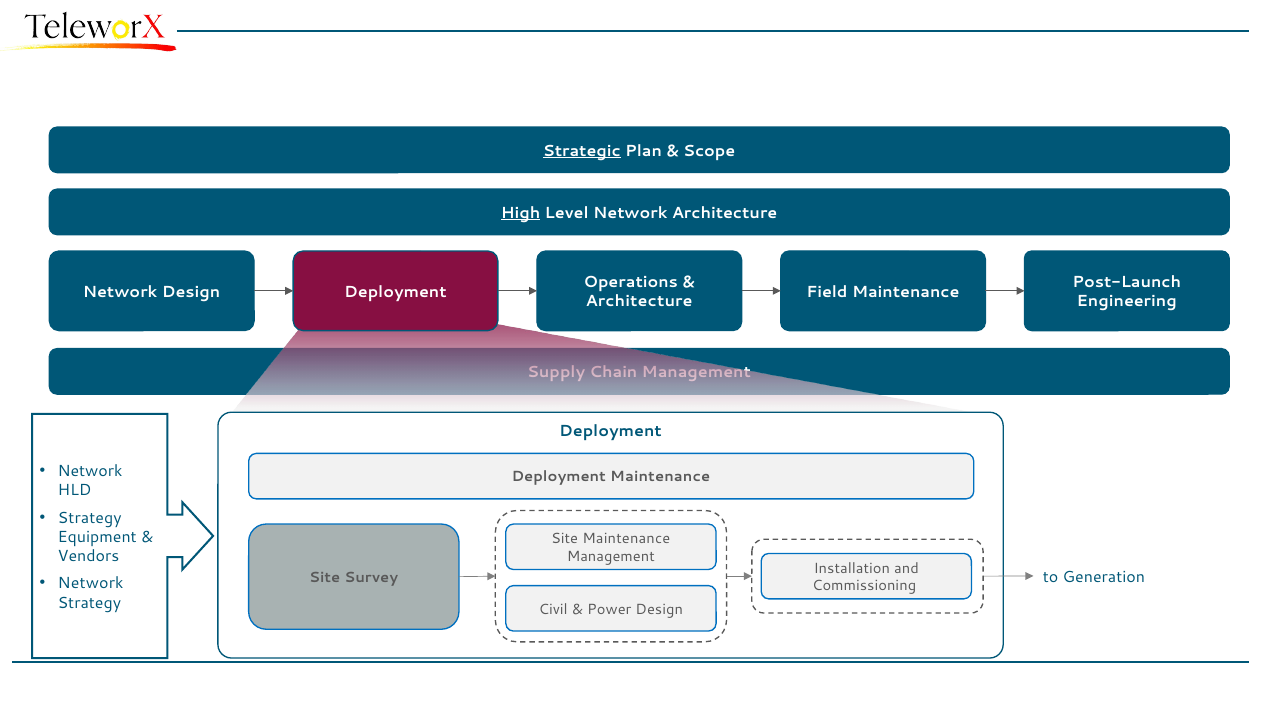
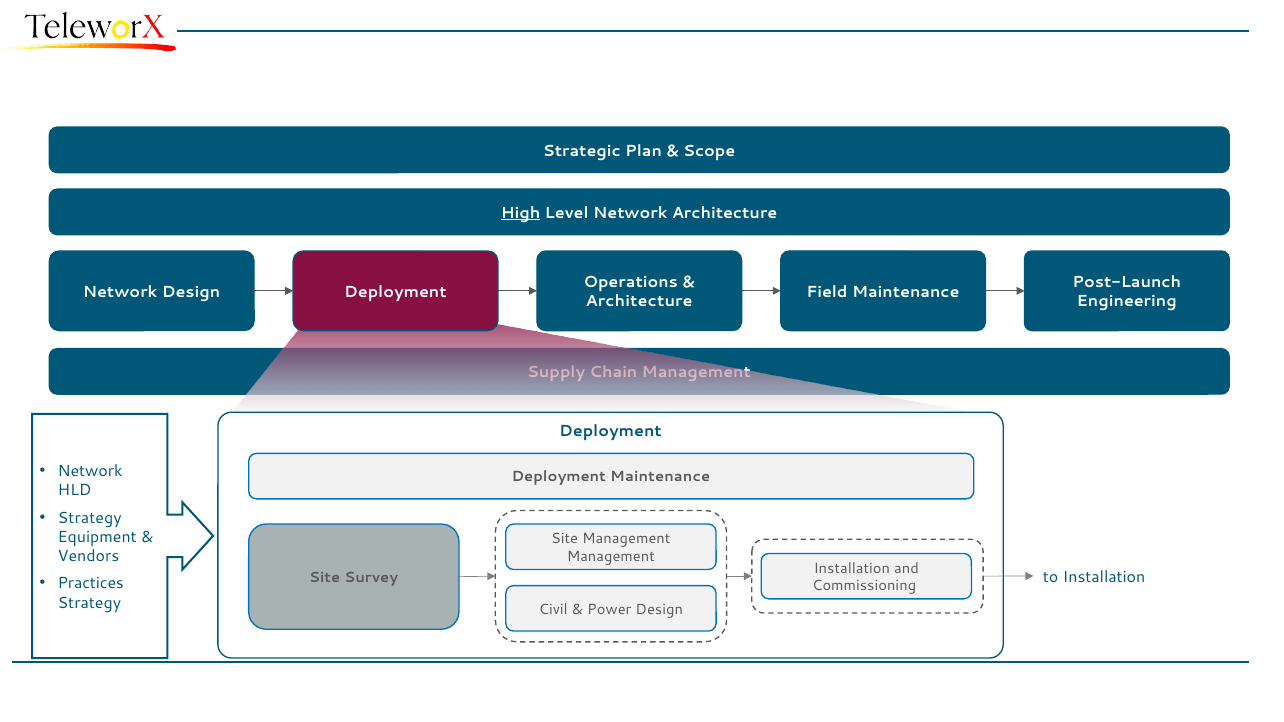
Strategic underline: present -> none (582, 151)
Site Maintenance: Maintenance -> Management (626, 539)
to Generation: Generation -> Installation (1104, 577)
Network: Network -> Practices (91, 584)
